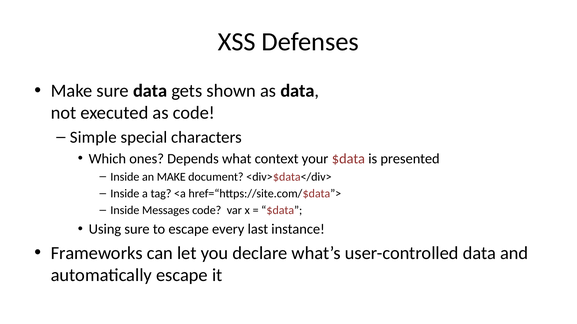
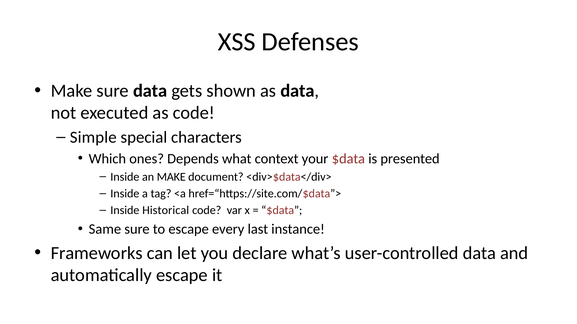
Messages: Messages -> Historical (166, 211)
Using: Using -> Same (105, 230)
